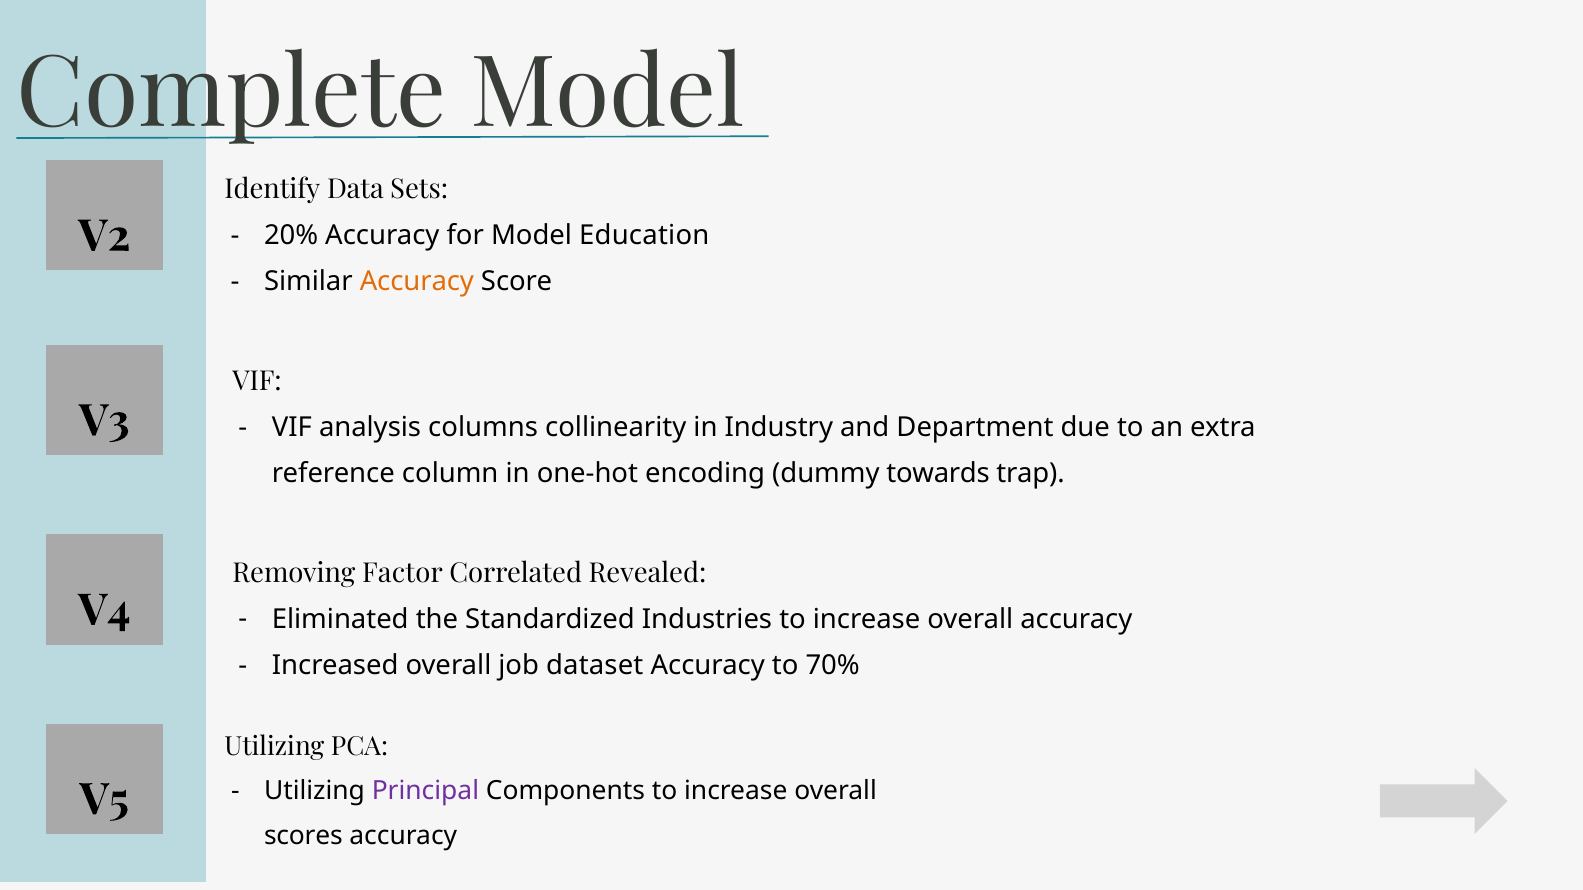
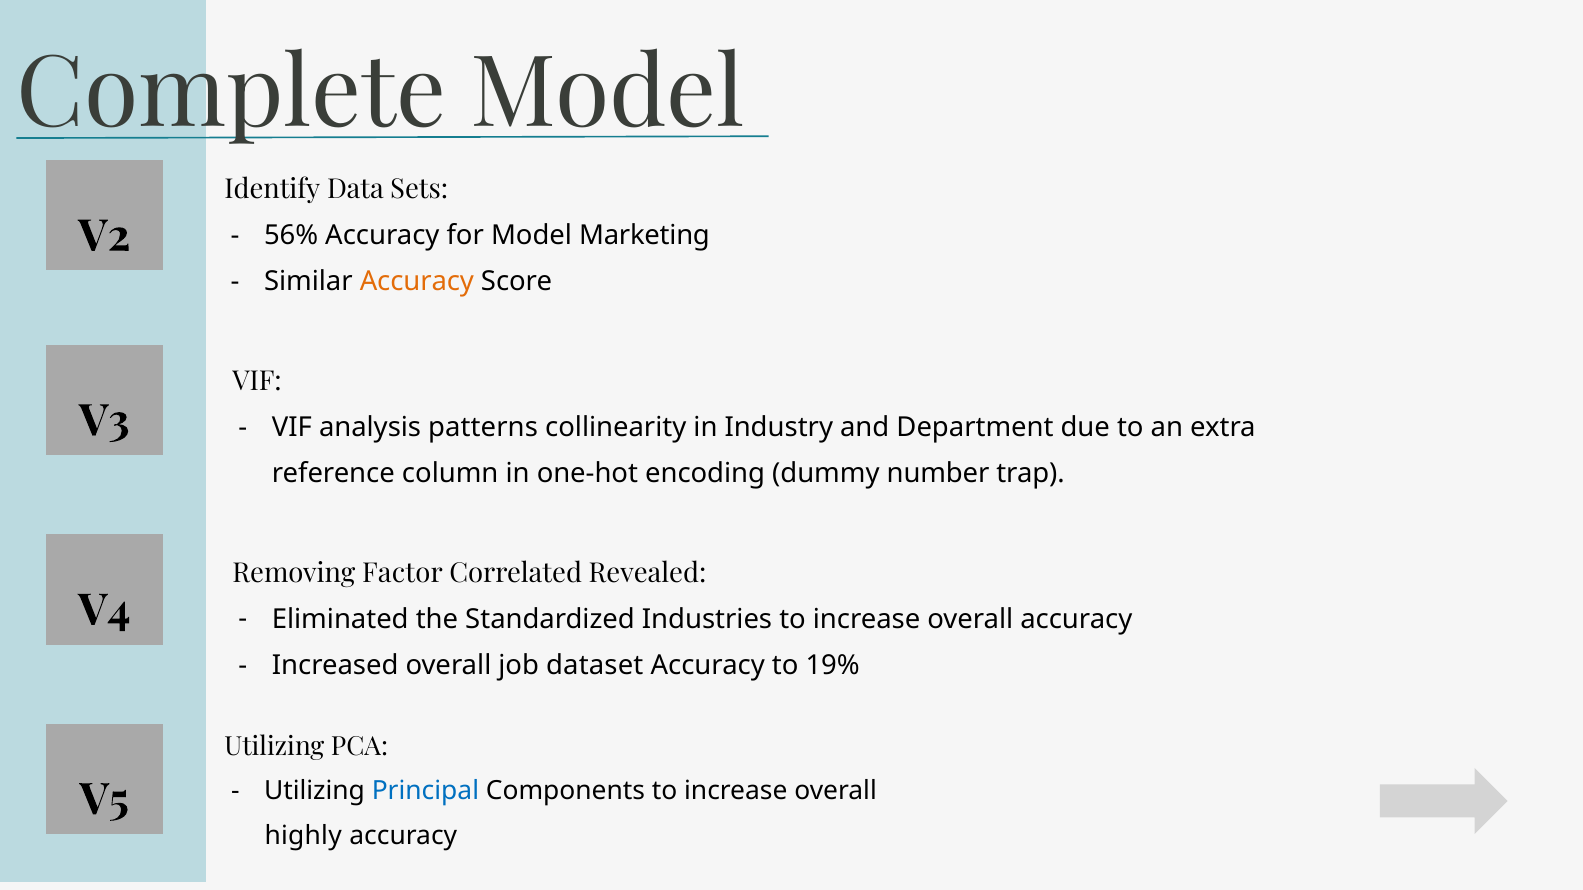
20%: 20% -> 56% (291, 236)
Education: Education -> Marketing (645, 236)
columns: columns -> patterns (483, 428)
towards: towards -> number (938, 474)
70%: 70% -> 19% (833, 666)
Principal colour: purple -> blue (425, 791)
scores: scores -> highly (303, 836)
